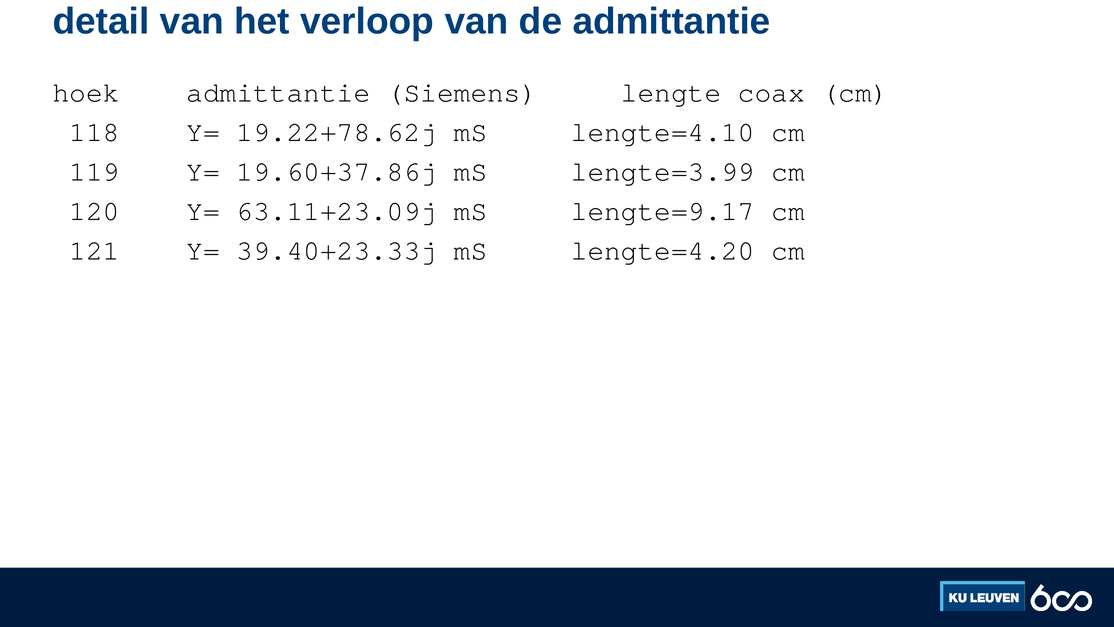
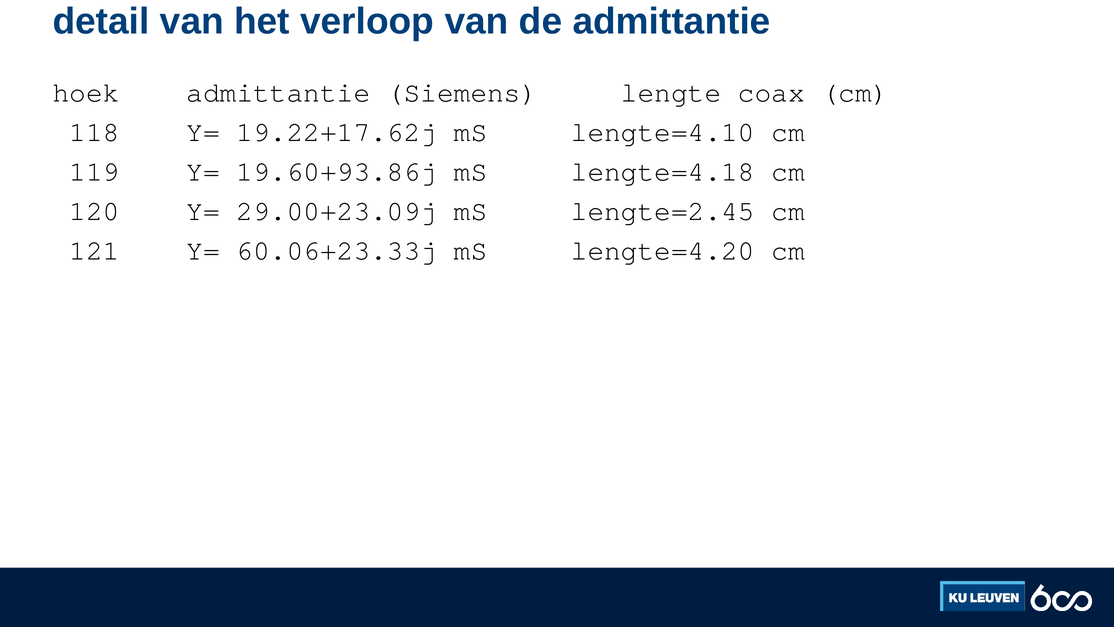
19.22+78.62j: 19.22+78.62j -> 19.22+17.62j (337, 132)
19.60+37.86j: 19.60+37.86j -> 19.60+93.86j (337, 171)
lengte=3.99: lengte=3.99 -> lengte=4.18 (663, 171)
63.11+23.09j: 63.11+23.09j -> 29.00+23.09j (337, 211)
lengte=9.17: lengte=9.17 -> lengte=2.45 (663, 211)
39.40+23.33j: 39.40+23.33j -> 60.06+23.33j (337, 250)
